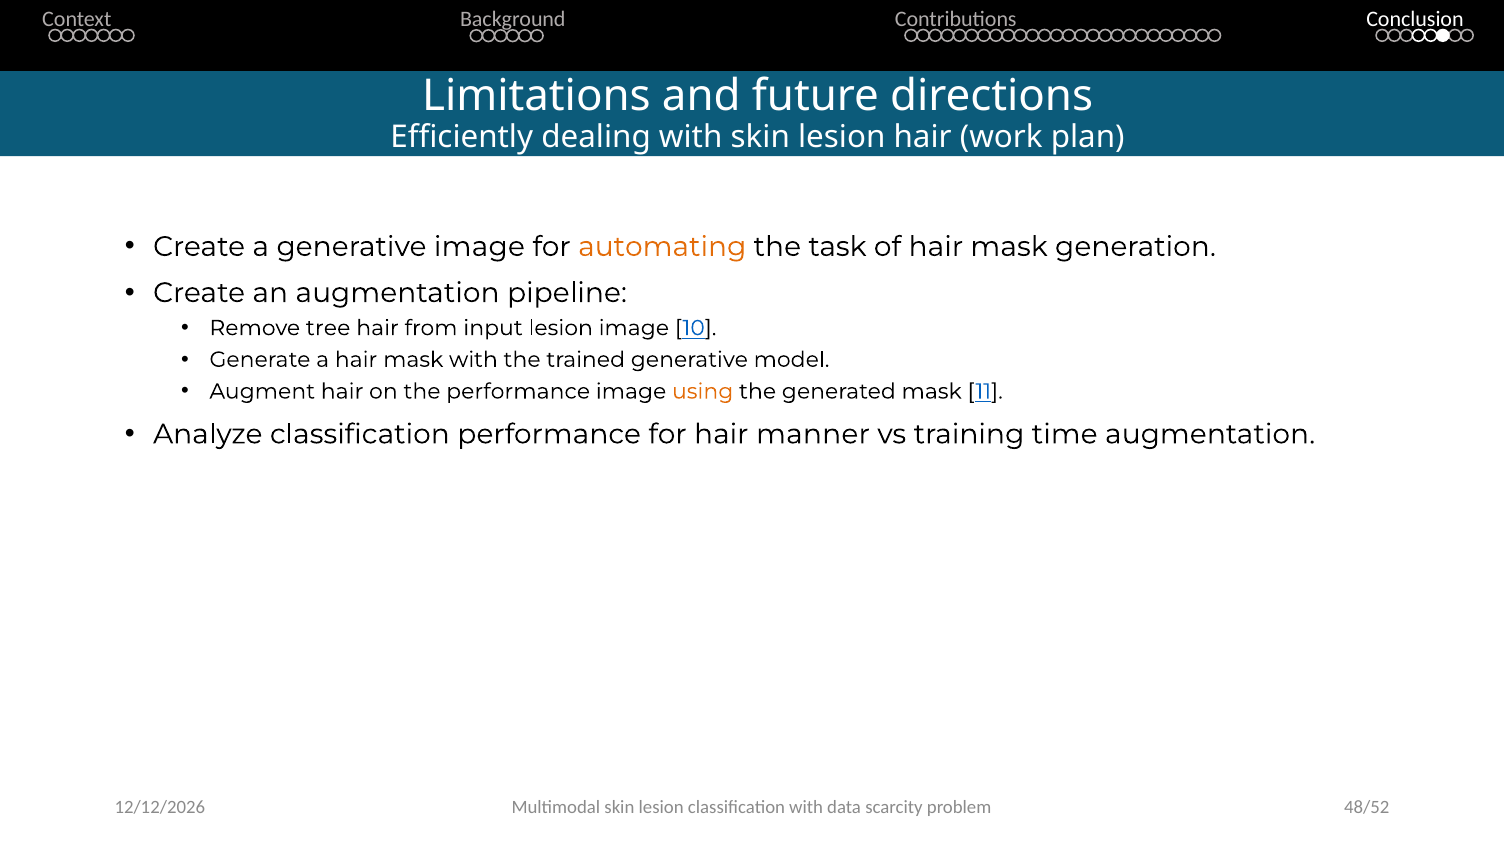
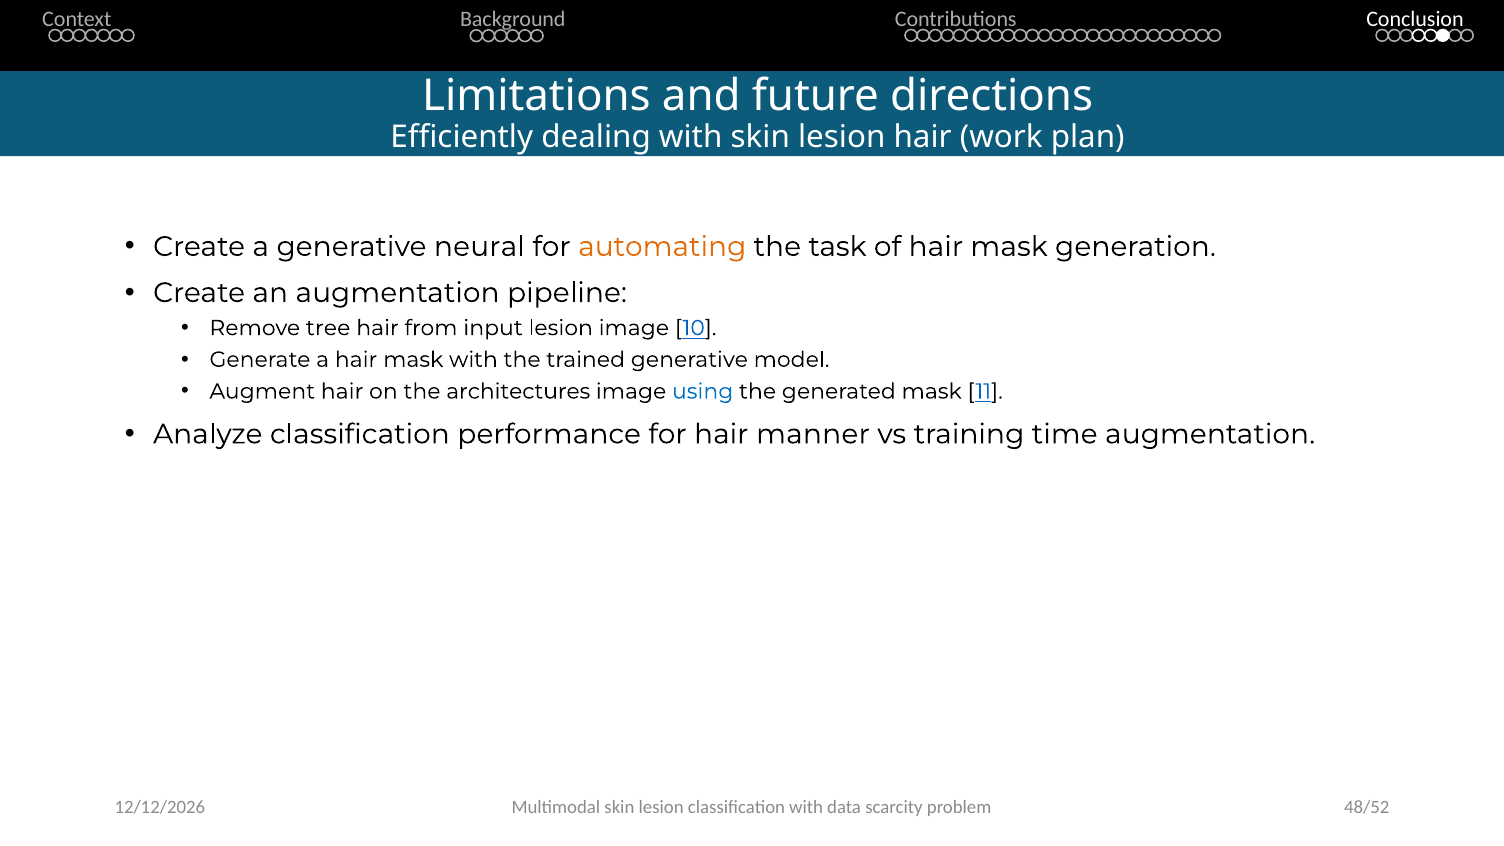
generative image: image -> neural (479, 247)
the performance: performance -> architectures (518, 391)
using colour: orange -> blue (703, 391)
